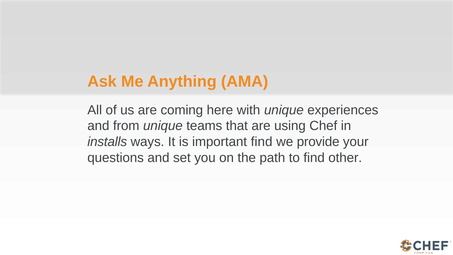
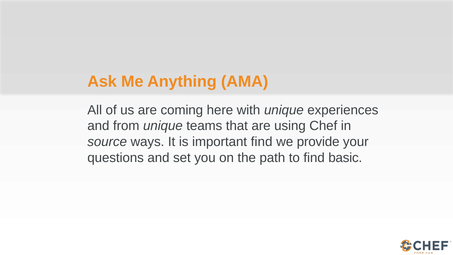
installs: installs -> source (107, 142)
other: other -> basic (345, 158)
